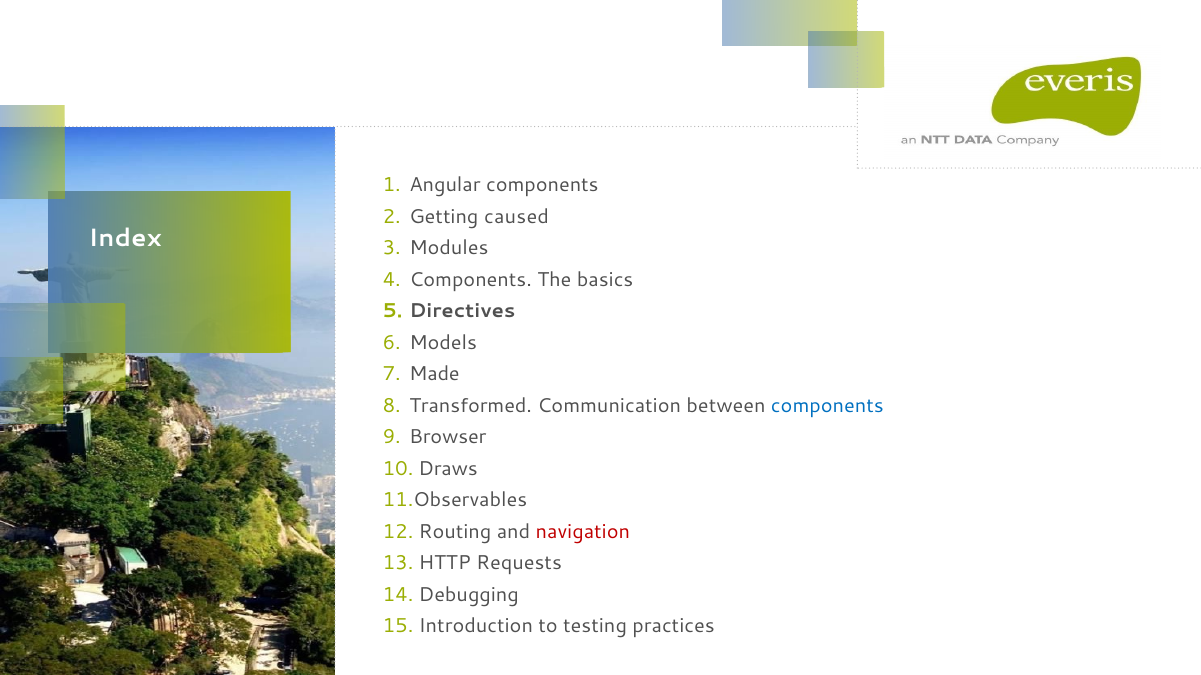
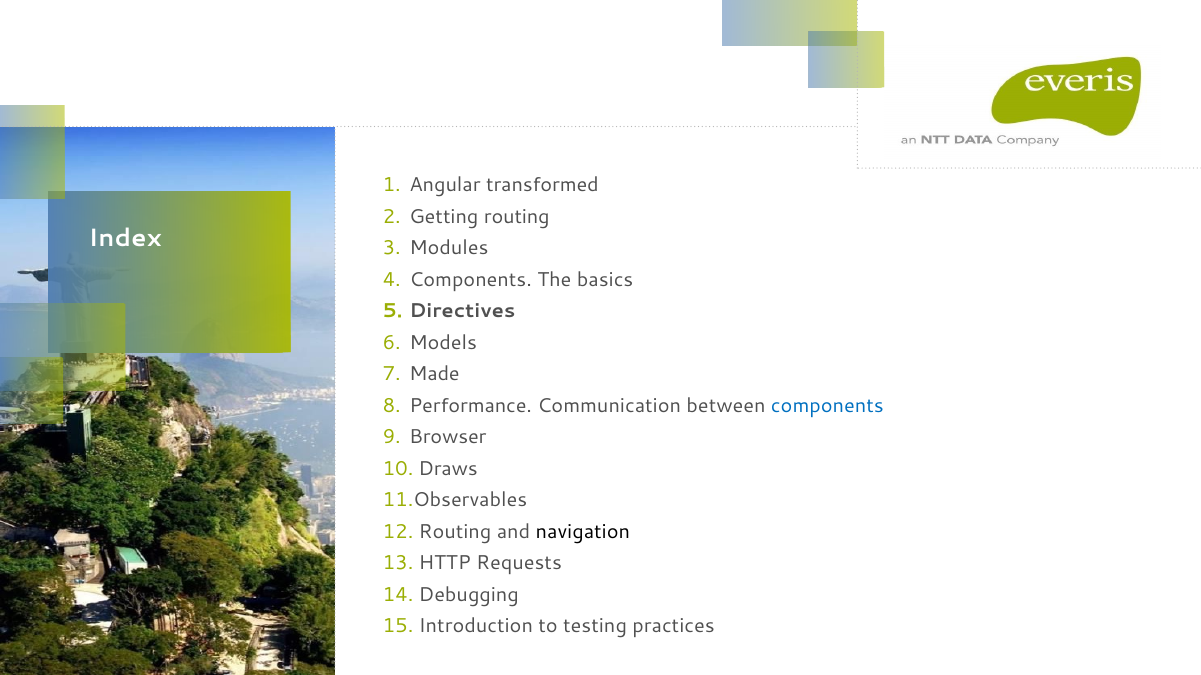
Angular components: components -> transformed (542, 185)
Getting caused: caused -> routing (517, 217)
Transformed: Transformed -> Performance (471, 406)
navigation colour: red -> black (583, 532)
